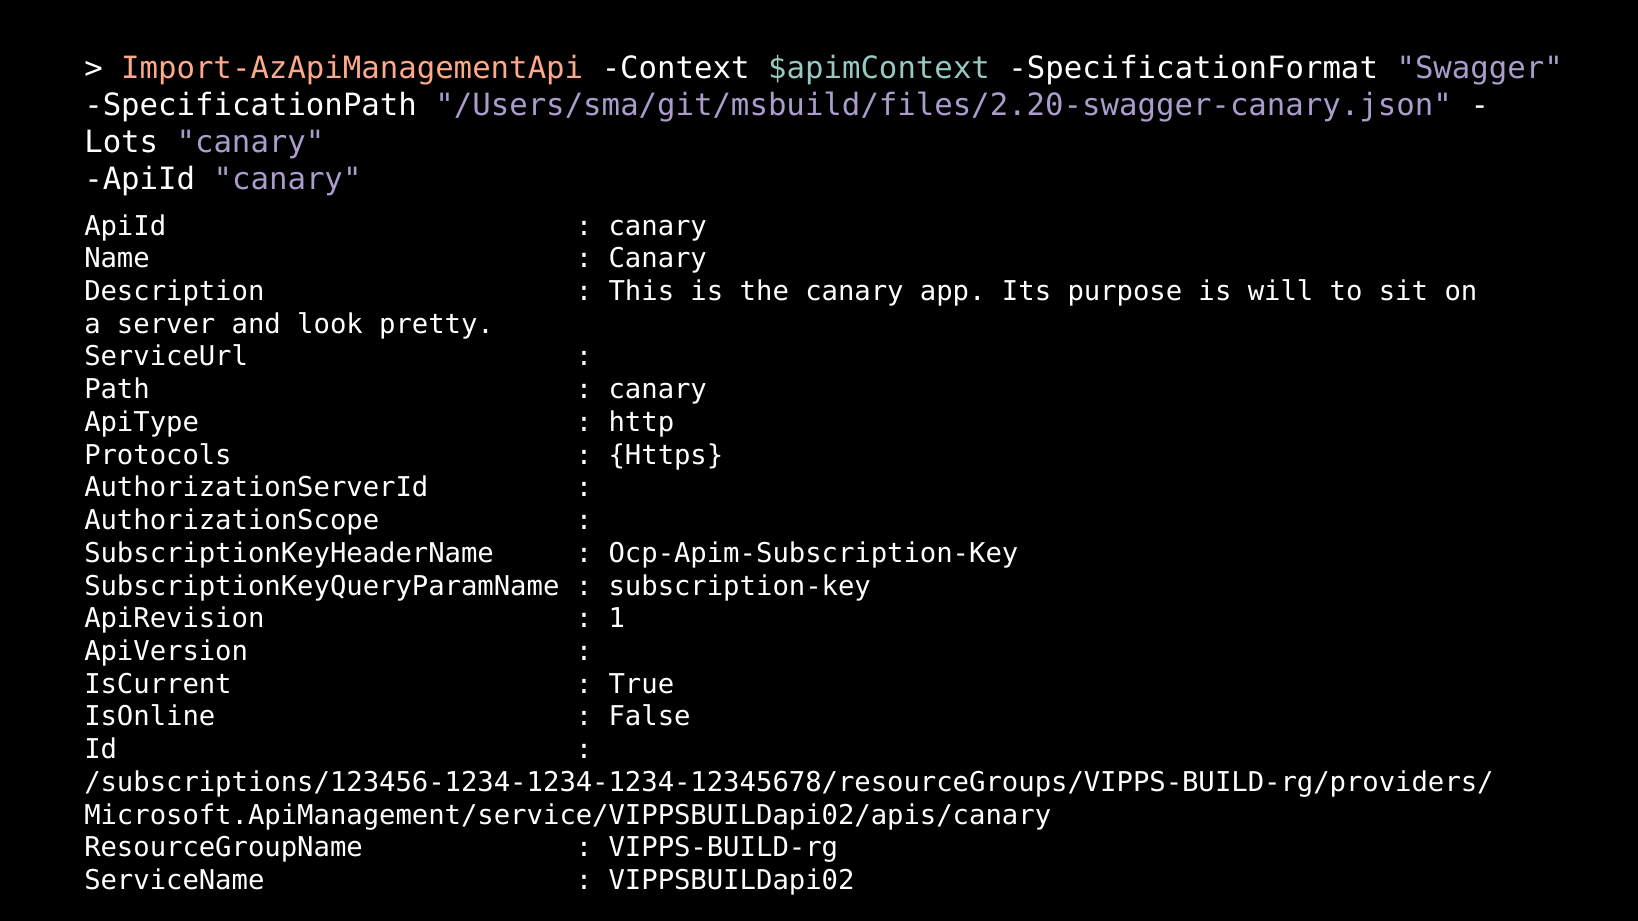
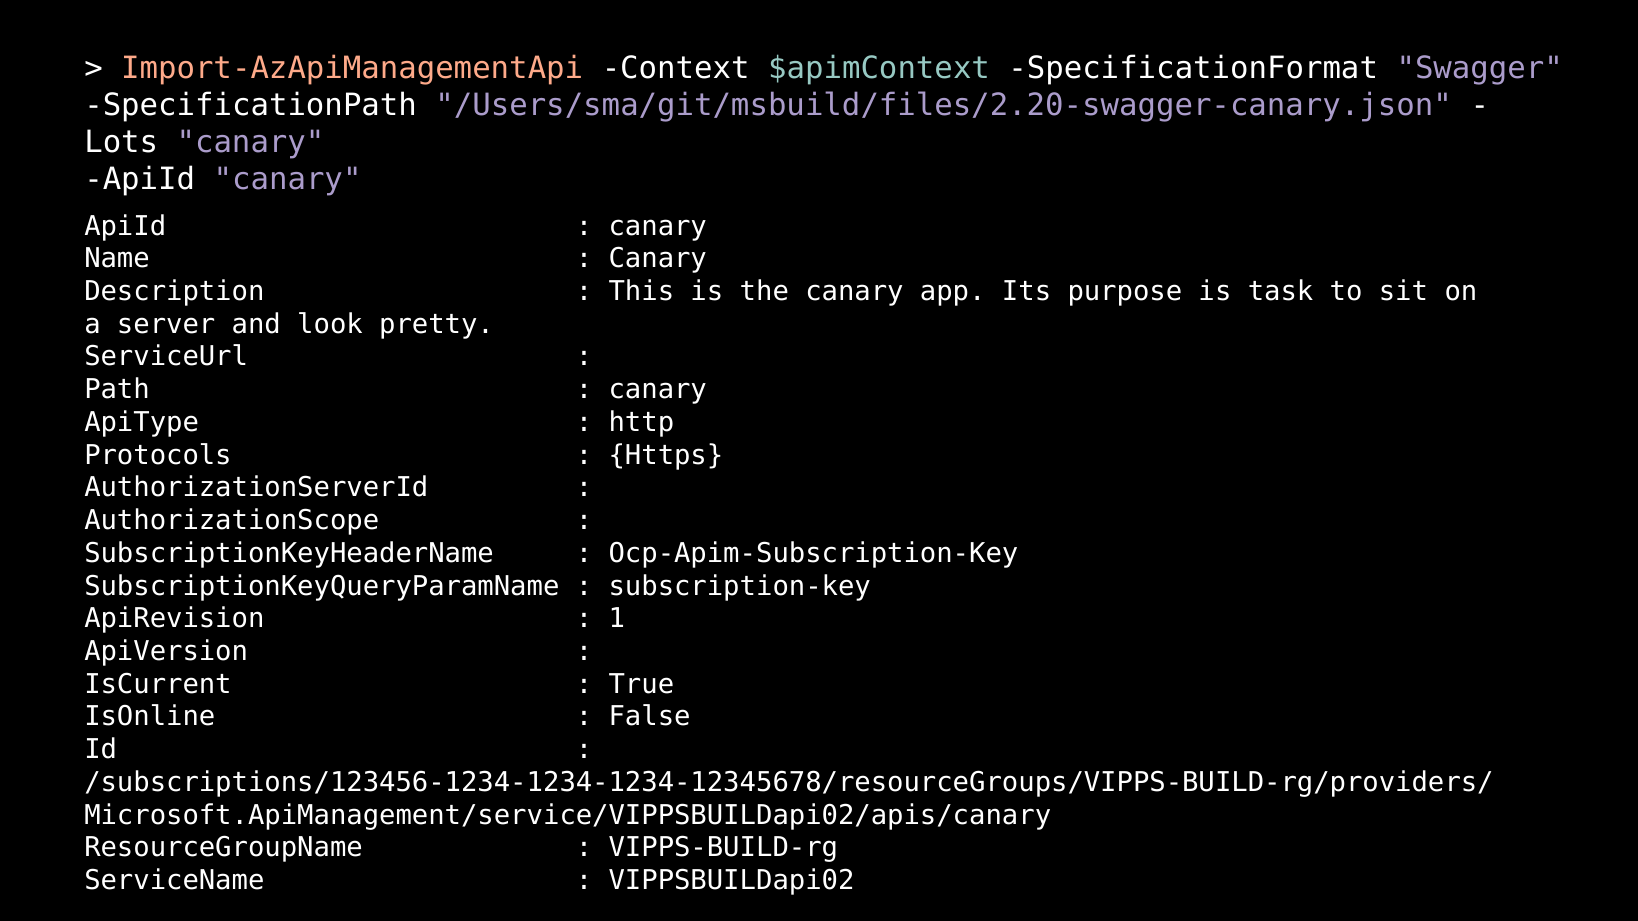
will: will -> task (1281, 292)
